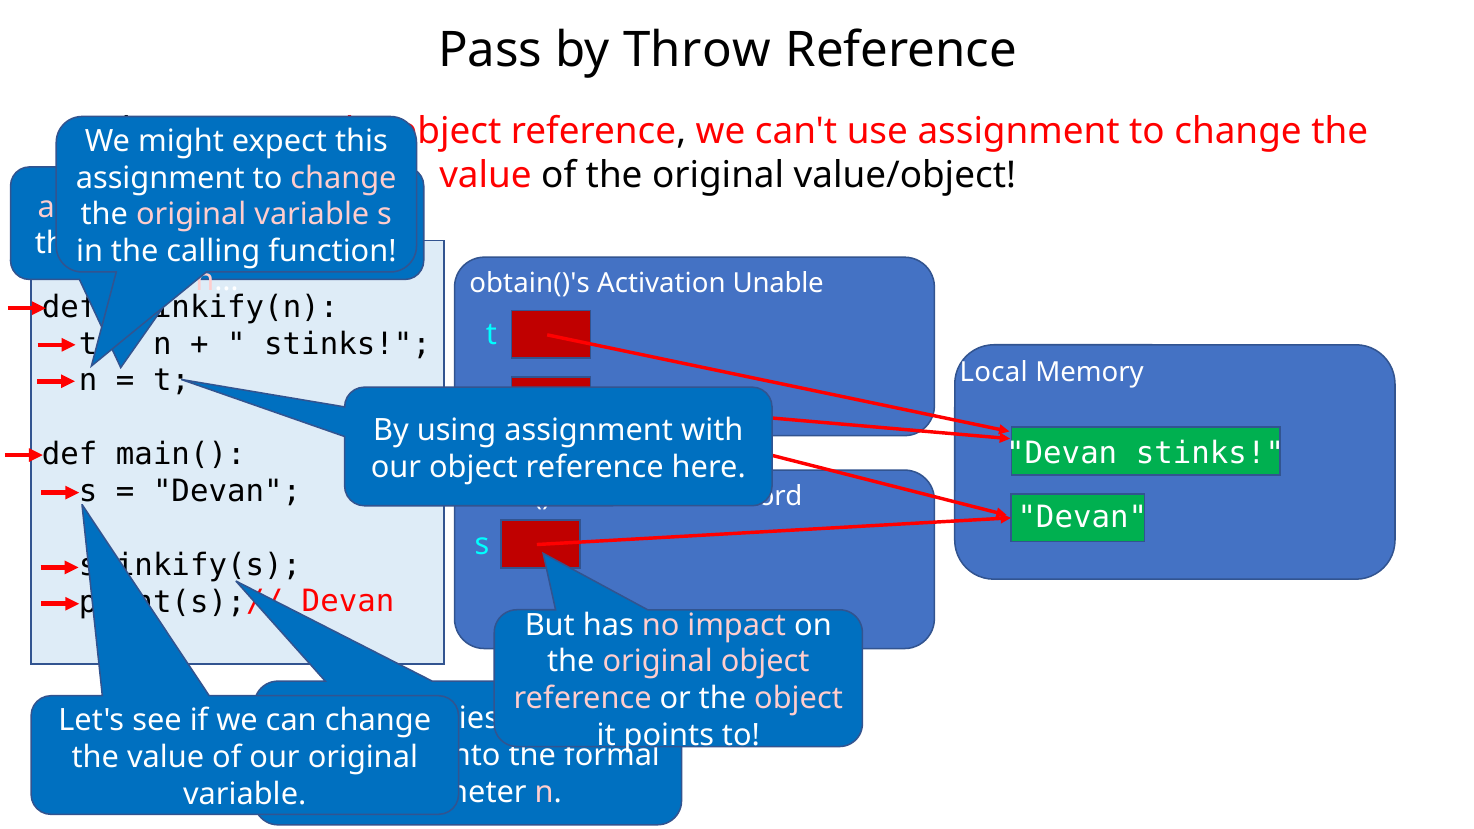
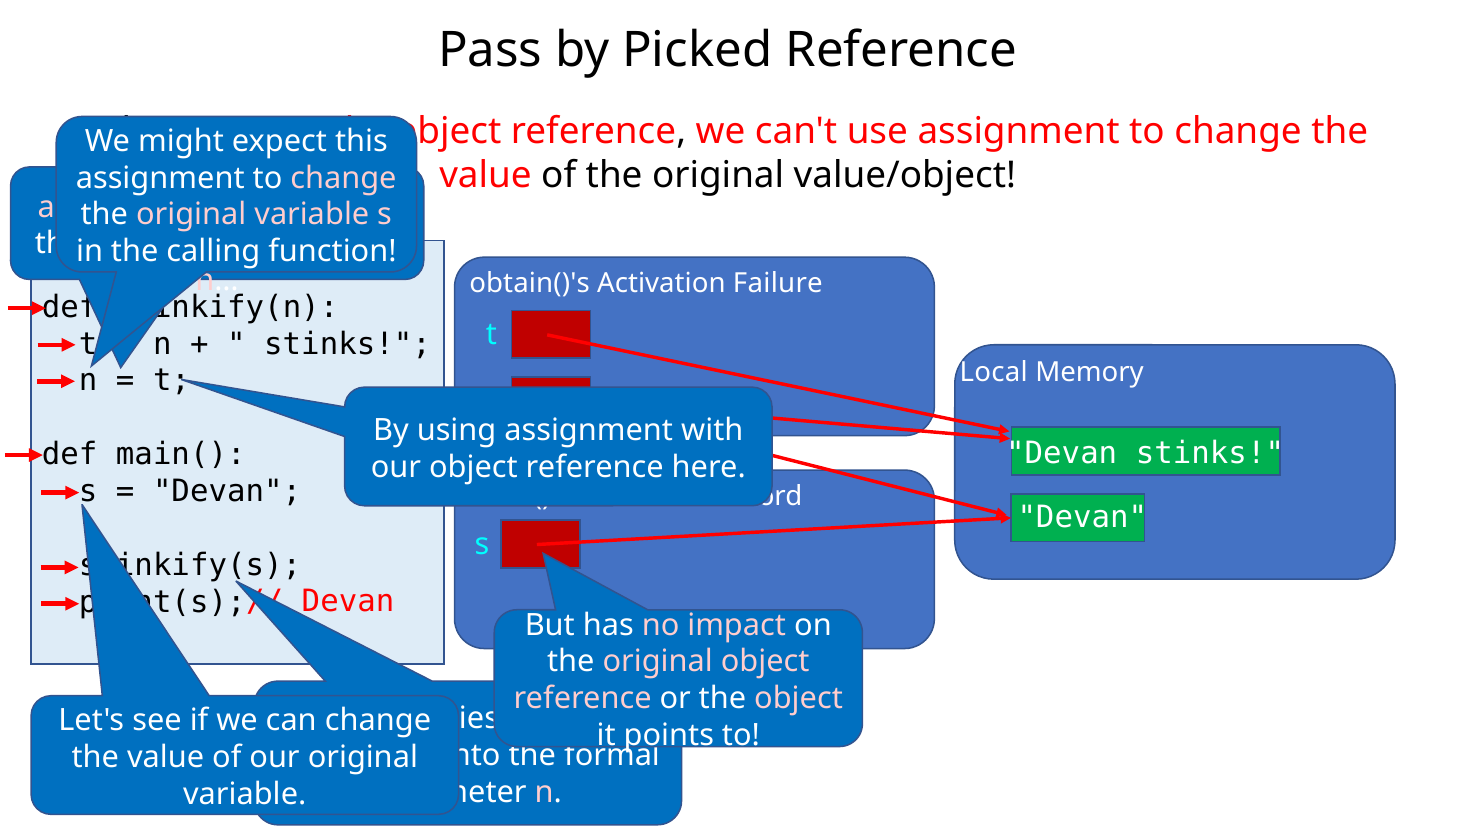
Throw: Throw -> Picked (697, 50)
Unable: Unable -> Failure (778, 284)
